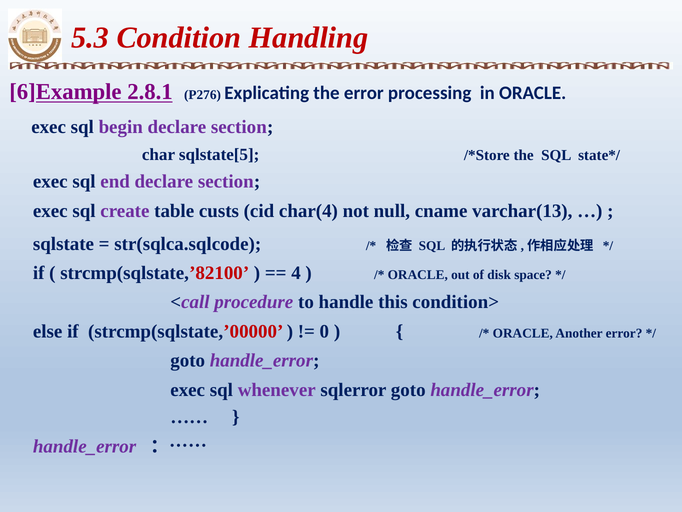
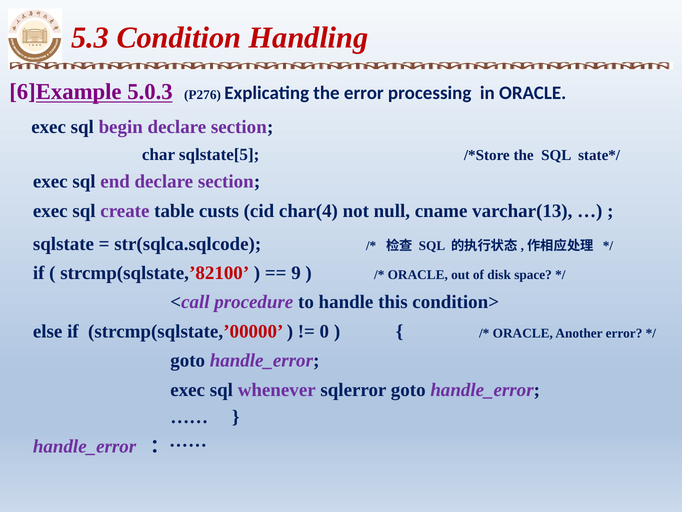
2.8.1: 2.8.1 -> 5.0.3 (150, 92)
4: 4 -> 9 (296, 273)
